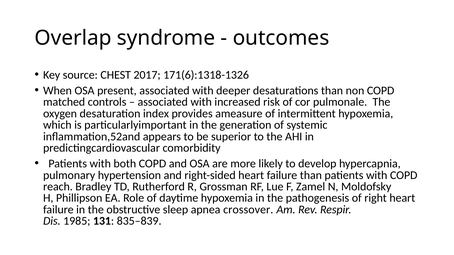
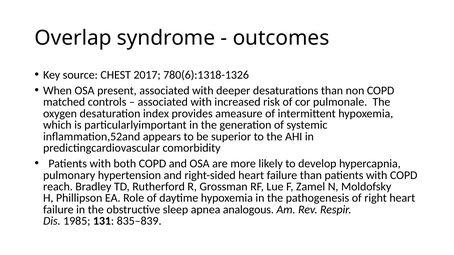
171(6):1318-1326: 171(6):1318-1326 -> 780(6):1318-1326 (206, 75)
crossover: crossover -> analogous (248, 210)
